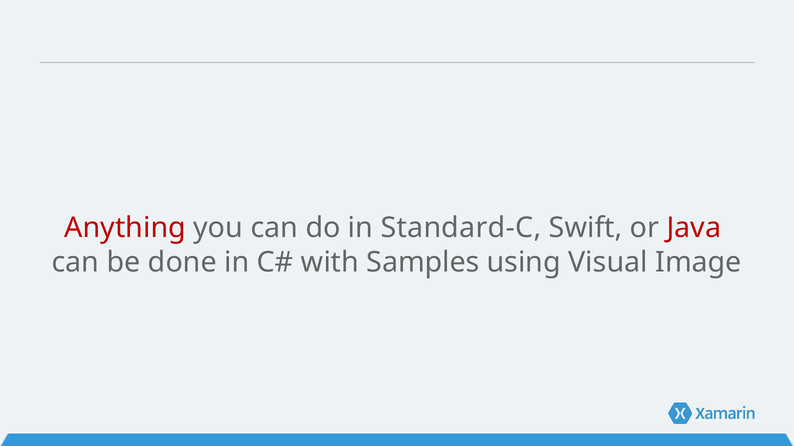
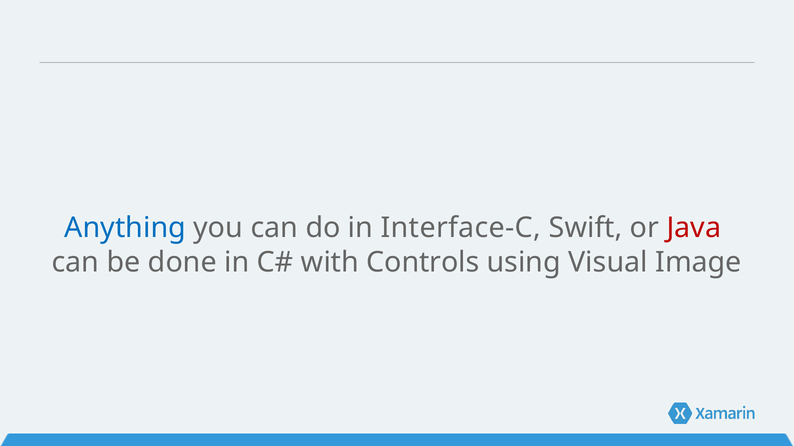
Anything colour: red -> blue (125, 228)
Standard-C: Standard-C -> Interface-C (461, 228)
Samples: Samples -> Controls (423, 262)
